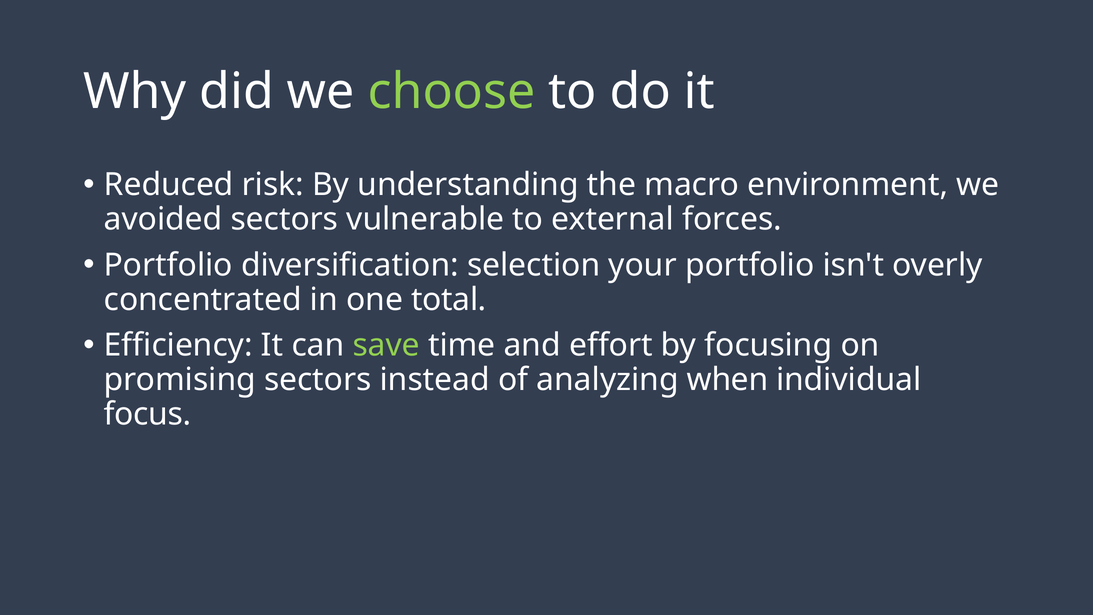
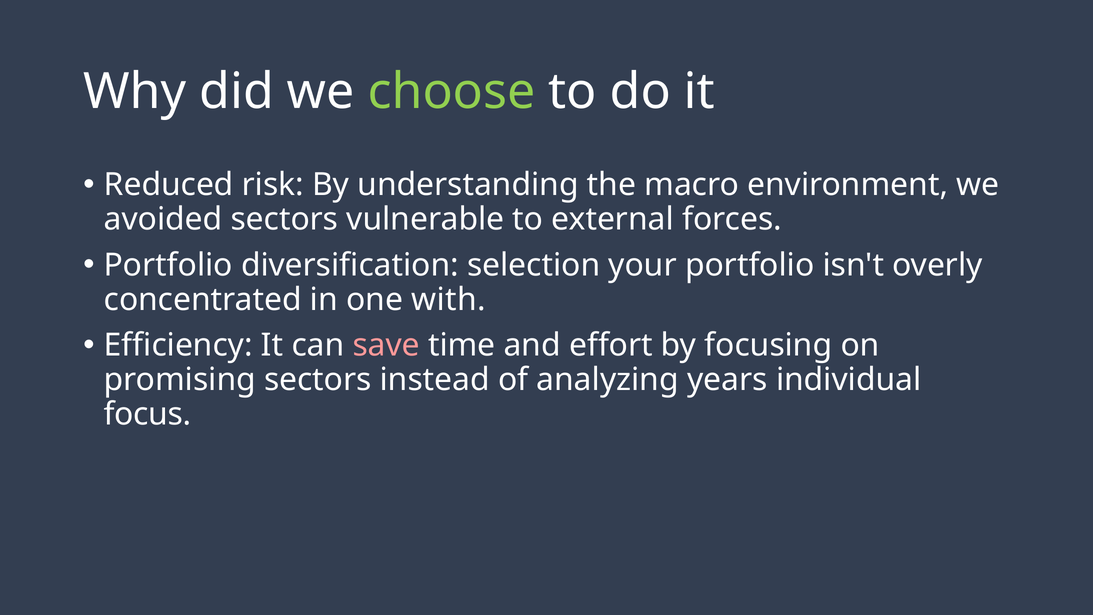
total: total -> with (448, 299)
save colour: light green -> pink (386, 345)
when: when -> years (727, 380)
